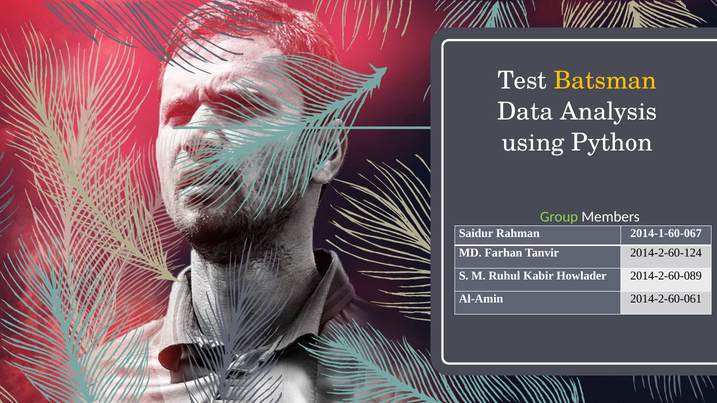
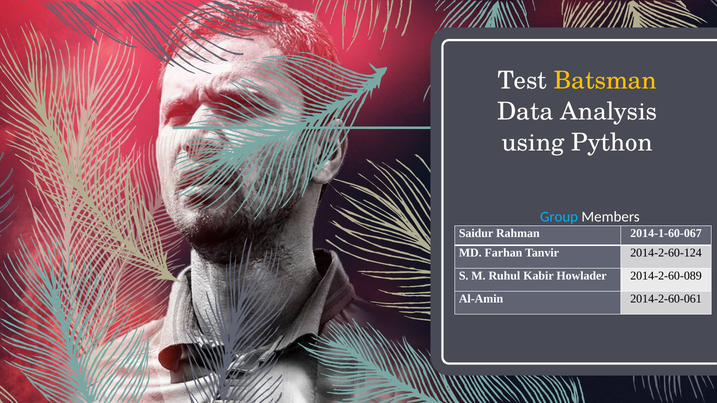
Group colour: light green -> light blue (559, 217)
